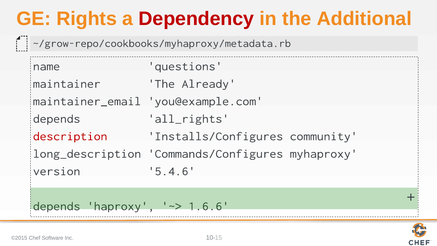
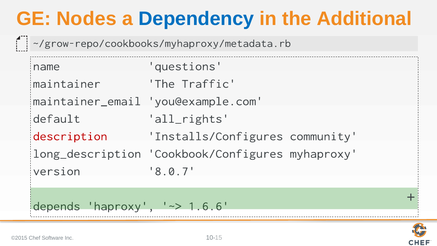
Rights: Rights -> Nodes (87, 19)
Dependency colour: red -> blue (196, 19)
Already: Already -> Traffic (209, 84)
depends: depends -> default (57, 119)
Commands/Configures: Commands/Configures -> Cookbook/Configures (215, 154)
5.4.6: 5.4.6 -> 8.0.7 (172, 171)
